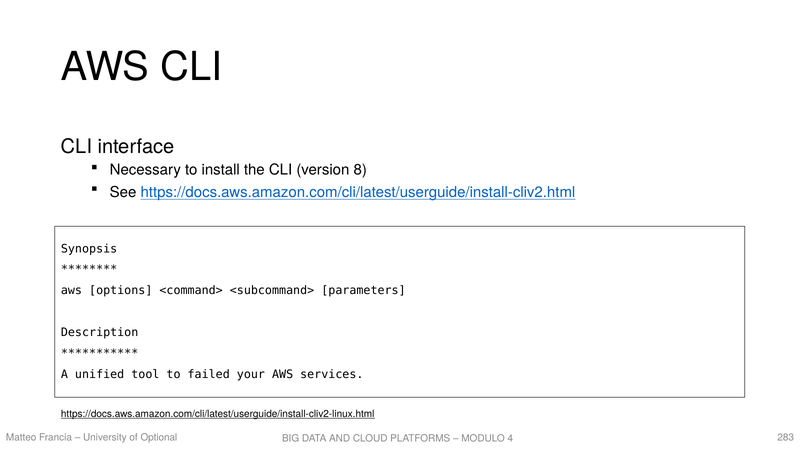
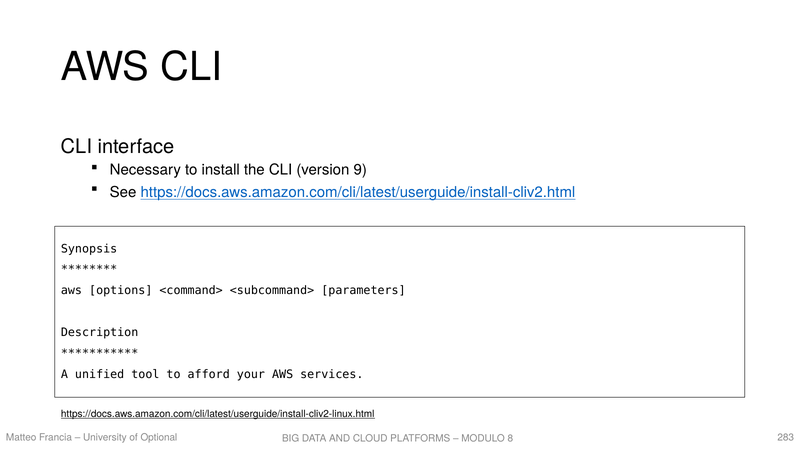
8: 8 -> 9 (360, 170)
failed: failed -> afford (209, 374)
4: 4 -> 8 (510, 439)
